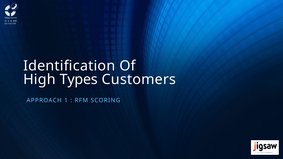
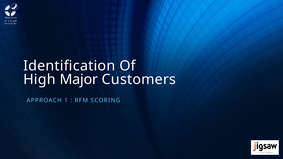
Types: Types -> Major (79, 79)
